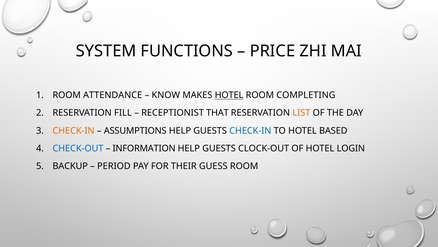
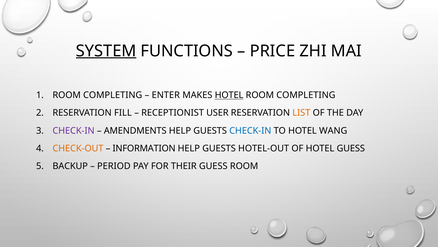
SYSTEM underline: none -> present (106, 51)
ATTENDANCE: ATTENDANCE -> COMPLETING (113, 95)
KNOW: KNOW -> ENTER (166, 95)
THAT: THAT -> USER (217, 113)
CHECK-IN colour: orange -> purple (74, 130)
ASSUMPTIONS: ASSUMPTIONS -> AMENDMENTS (135, 130)
BASED: BASED -> WANG (333, 130)
CHECK-OUT colour: blue -> orange (78, 148)
CLOCK-OUT: CLOCK-OUT -> HOTEL-OUT (264, 148)
HOTEL LOGIN: LOGIN -> GUESS (351, 148)
